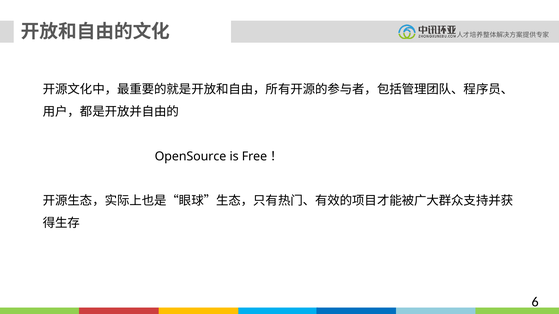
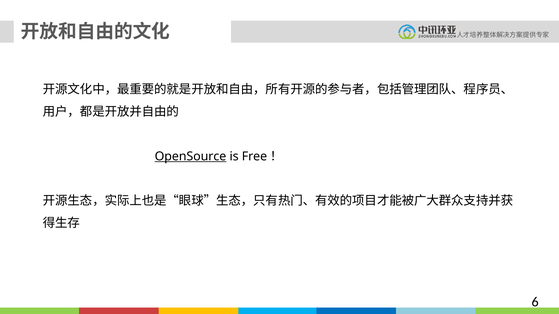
OpenSource underline: none -> present (190, 156)
